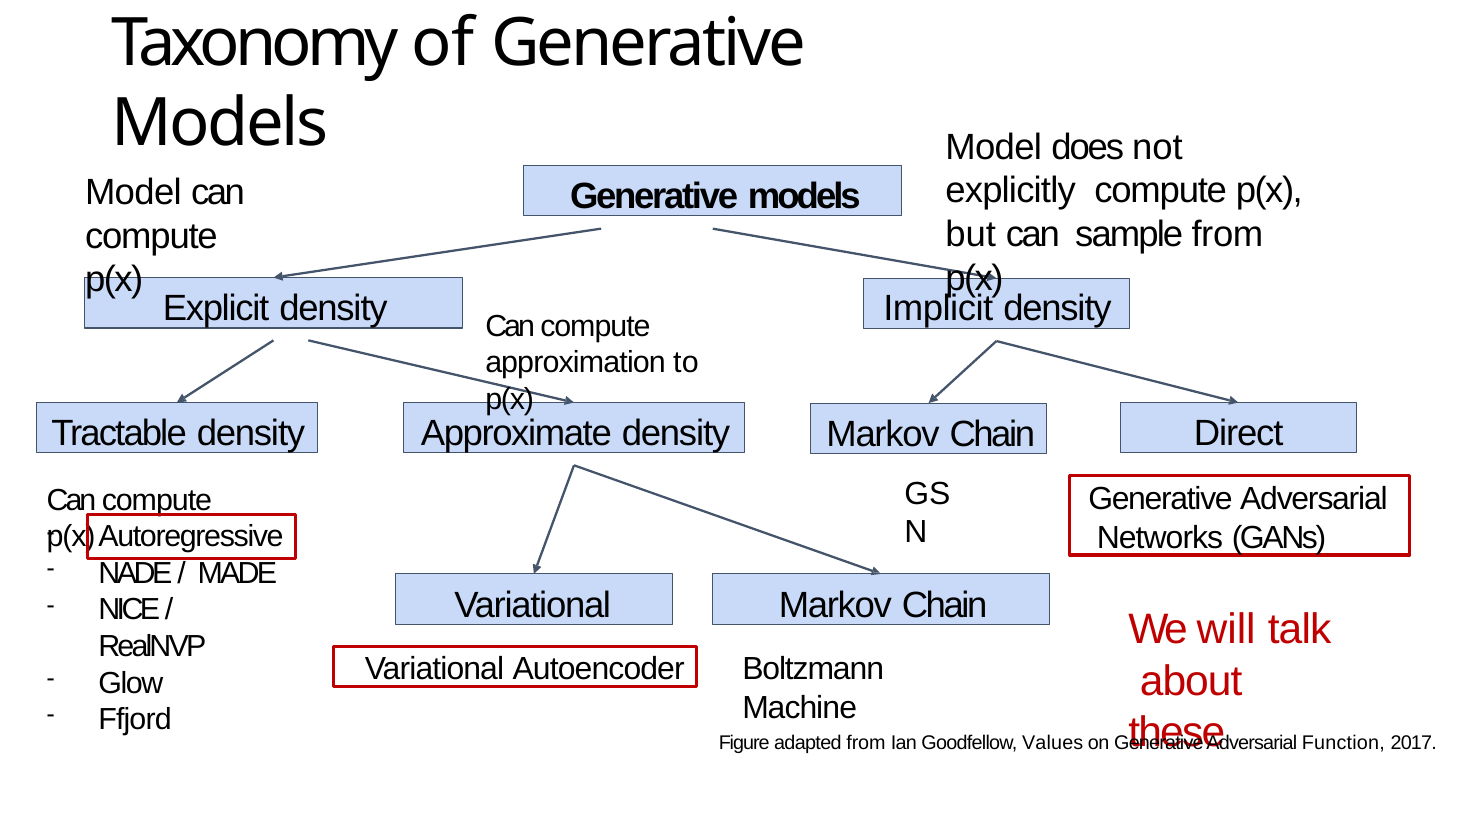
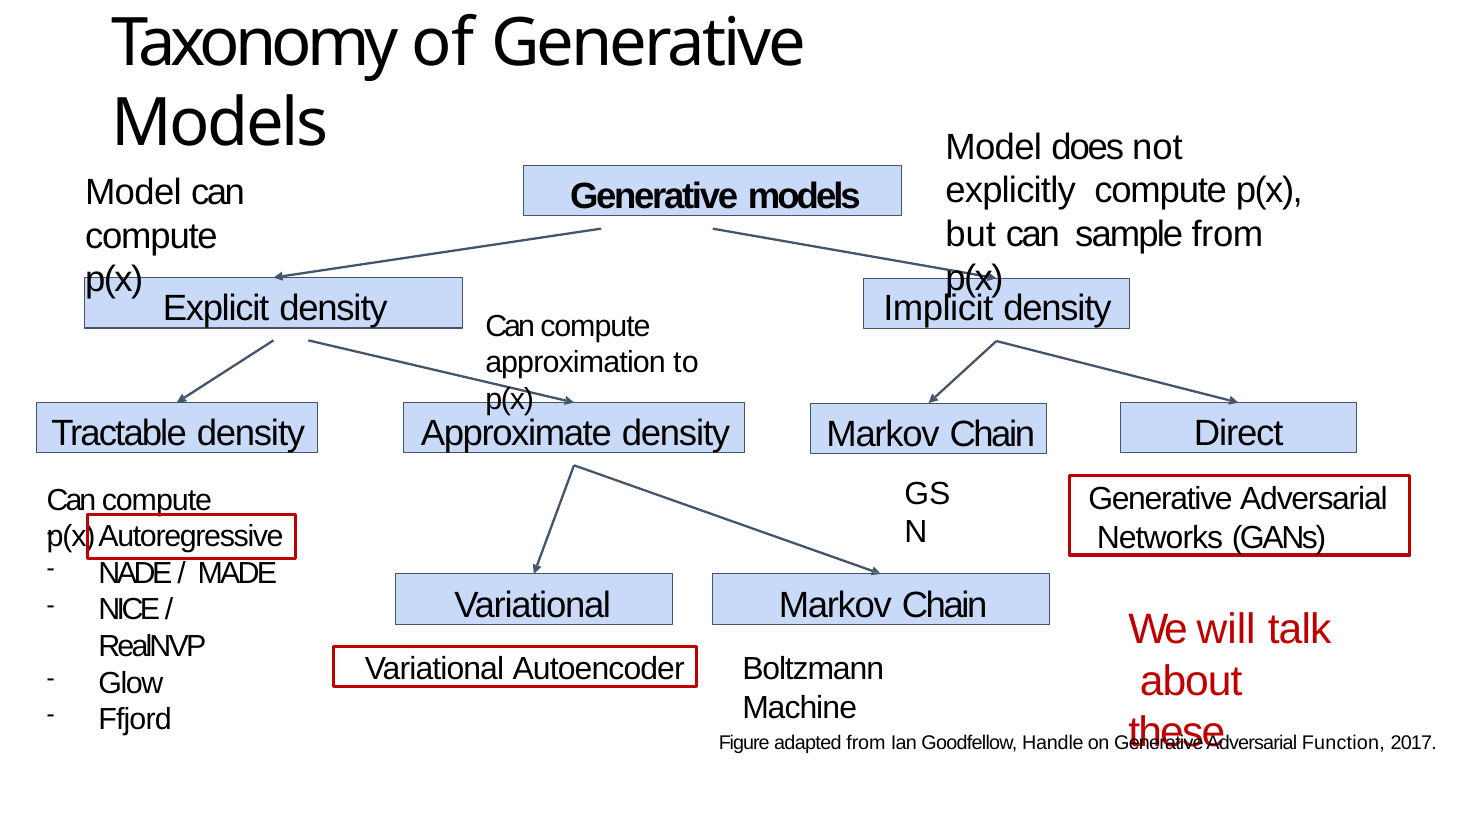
Values: Values -> Handle (1053, 743)
